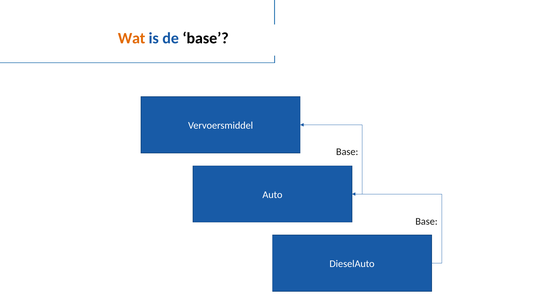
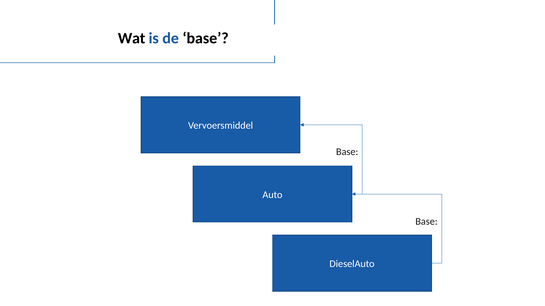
Wat colour: orange -> black (132, 38)
